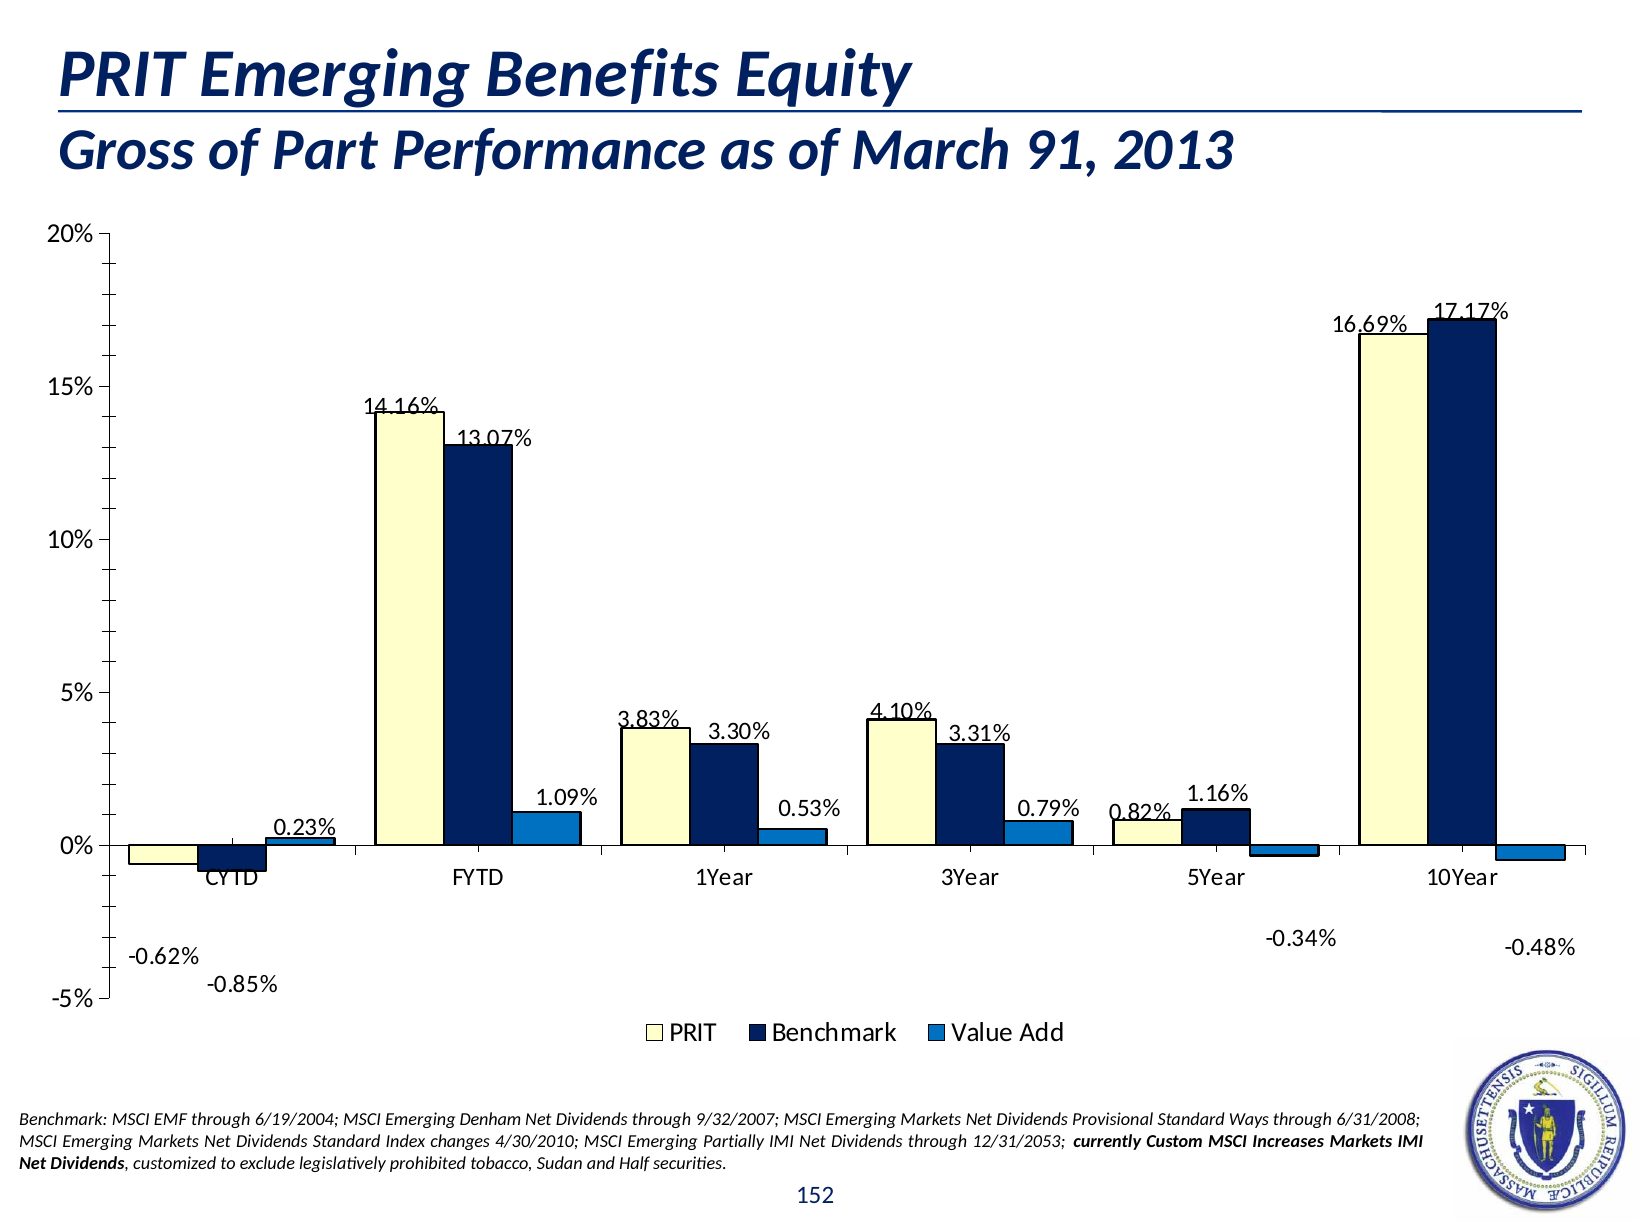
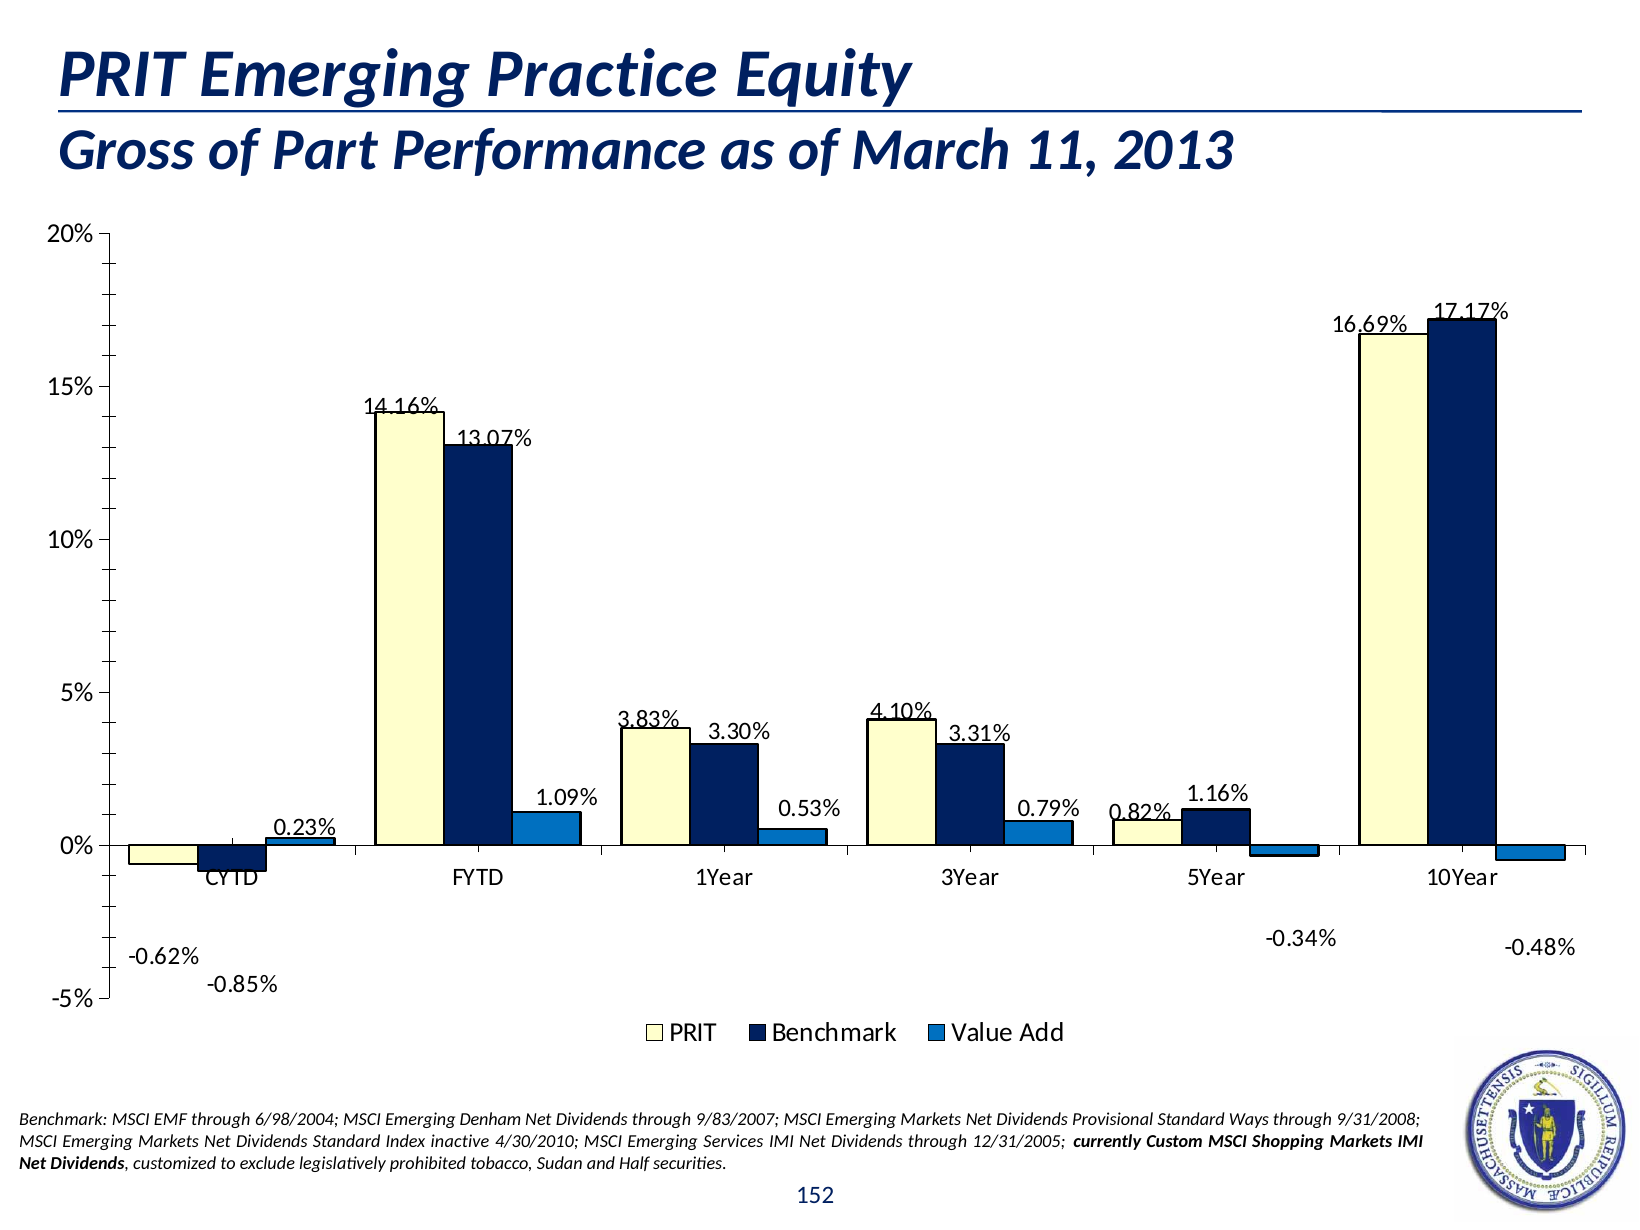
Benefits: Benefits -> Practice (602, 74)
91: 91 -> 11 (1062, 150)
6/19/2004: 6/19/2004 -> 6/98/2004 (297, 1120)
9/32/2007: 9/32/2007 -> 9/83/2007 (737, 1120)
6/31/2008: 6/31/2008 -> 9/31/2008 (1378, 1120)
changes: changes -> inactive (460, 1142)
Partially: Partially -> Services (733, 1142)
12/31/2053: 12/31/2053 -> 12/31/2005 (1019, 1142)
Increases: Increases -> Shopping (1288, 1142)
